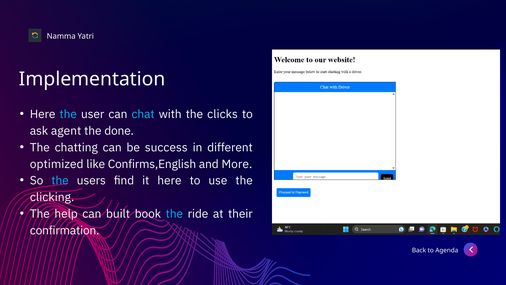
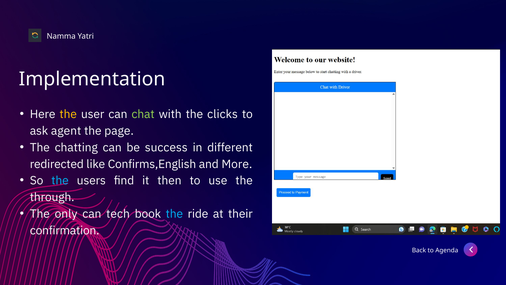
the colour: light blue -> yellow (68, 114)
chat colour: light blue -> light green (143, 114)
done: done -> page (119, 131)
optimized: optimized -> redirected (57, 164)
it here: here -> then (169, 180)
clicking: clicking -> through (52, 197)
help: help -> only (66, 214)
built: built -> tech (118, 214)
